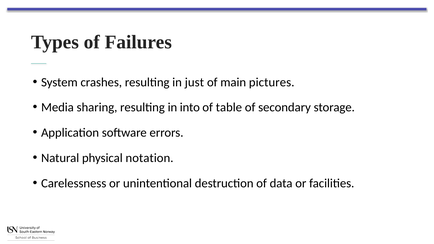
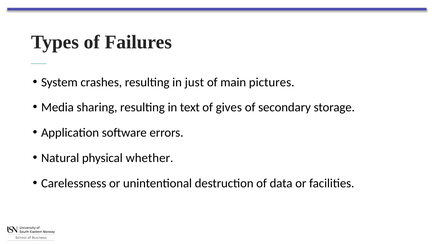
into: into -> text (190, 108)
table: table -> gives (229, 108)
notation: notation -> whether (150, 158)
